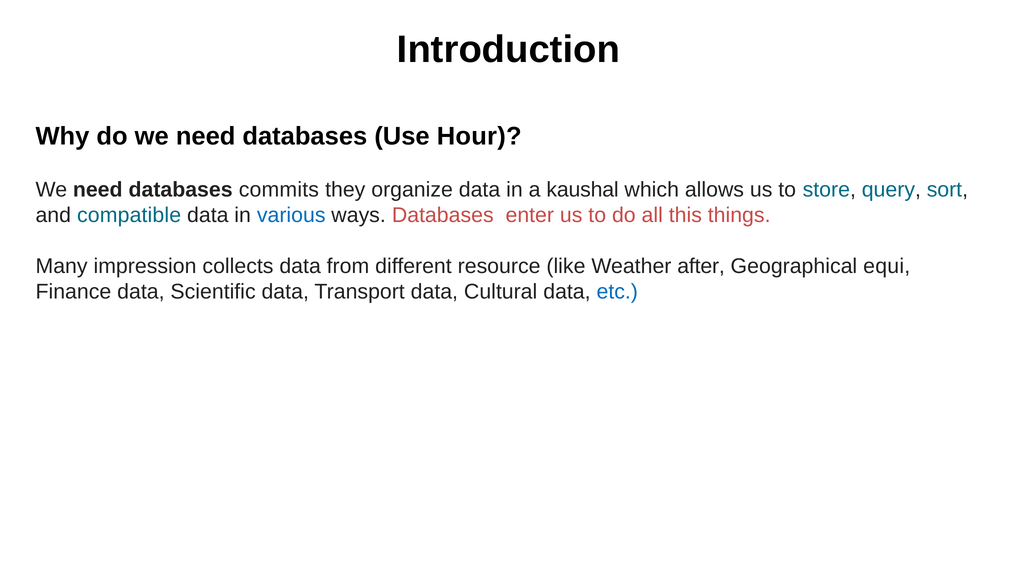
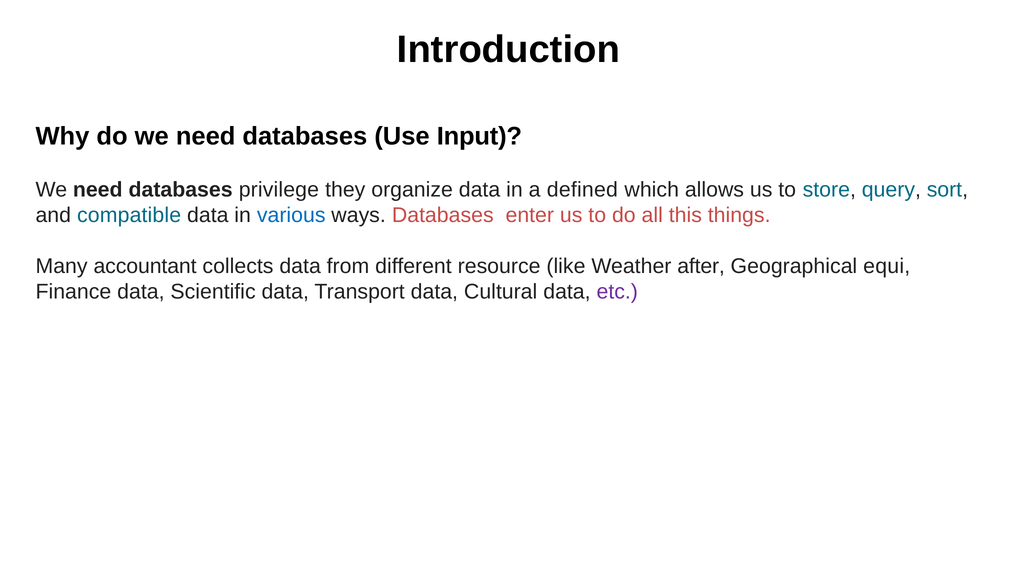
Hour: Hour -> Input (479, 137)
commits: commits -> privilege (279, 190)
kaushal: kaushal -> defined (582, 190)
impression: impression -> accountant (145, 267)
etc colour: blue -> purple (617, 292)
